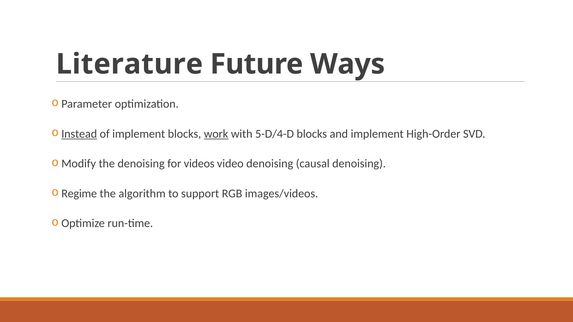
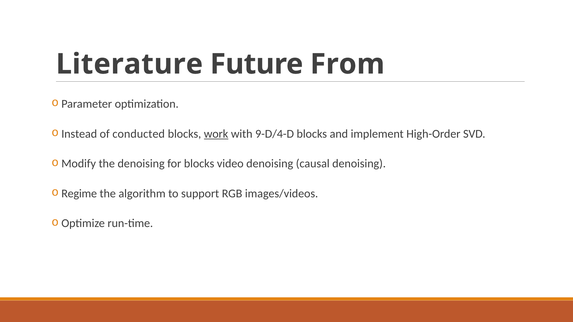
Ways: Ways -> From (347, 64)
Instead underline: present -> none (79, 134)
of implement: implement -> conducted (139, 134)
5-D/4-D: 5-D/4-D -> 9-D/4-D (275, 134)
for videos: videos -> blocks (199, 164)
